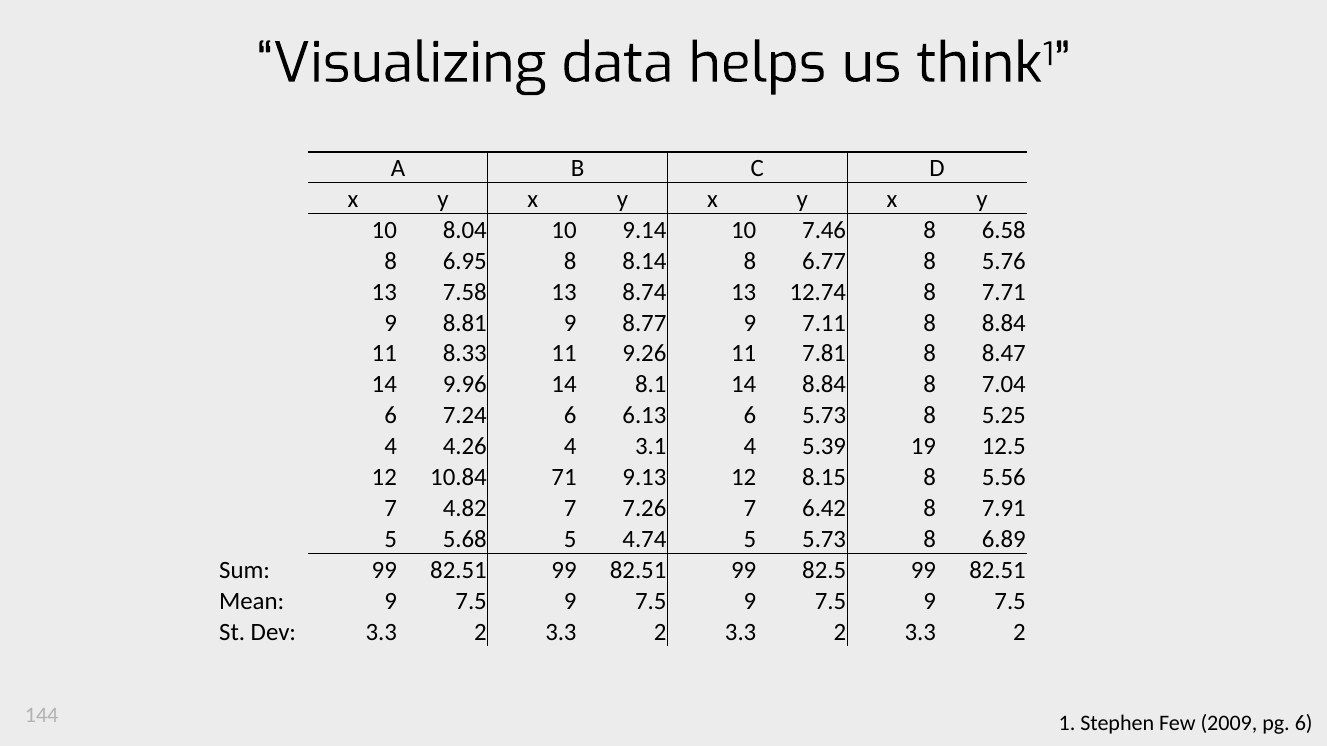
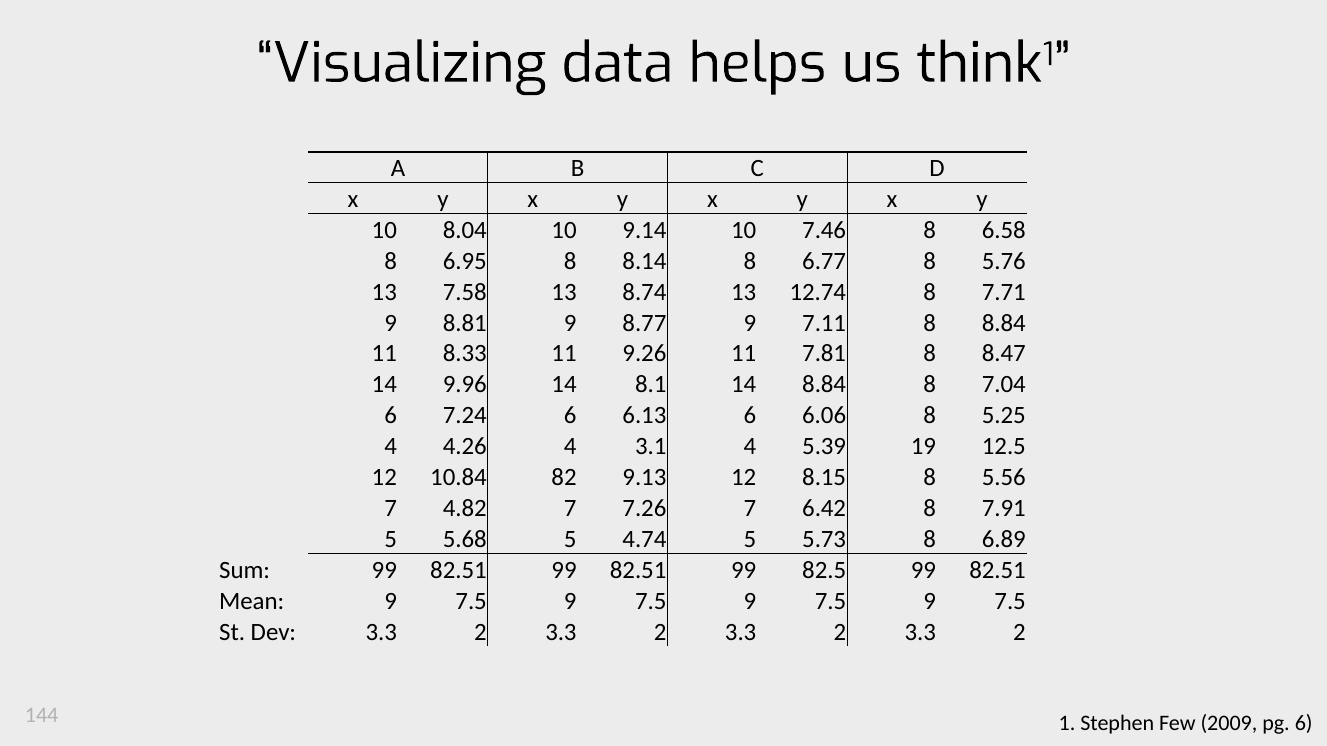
6 5.73: 5.73 -> 6.06 (824, 416)
71: 71 -> 82 (564, 478)
